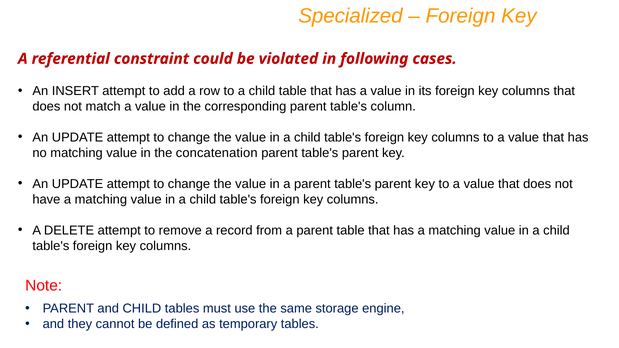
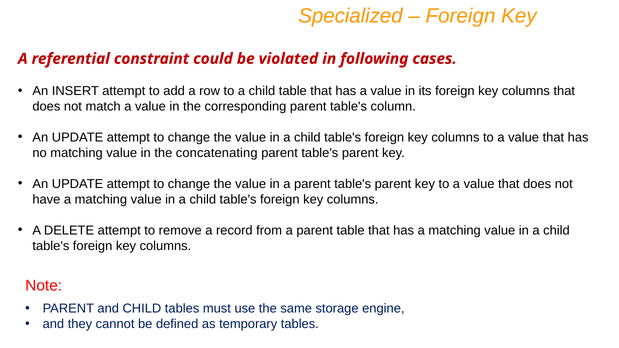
concatenation: concatenation -> concatenating (217, 153)
